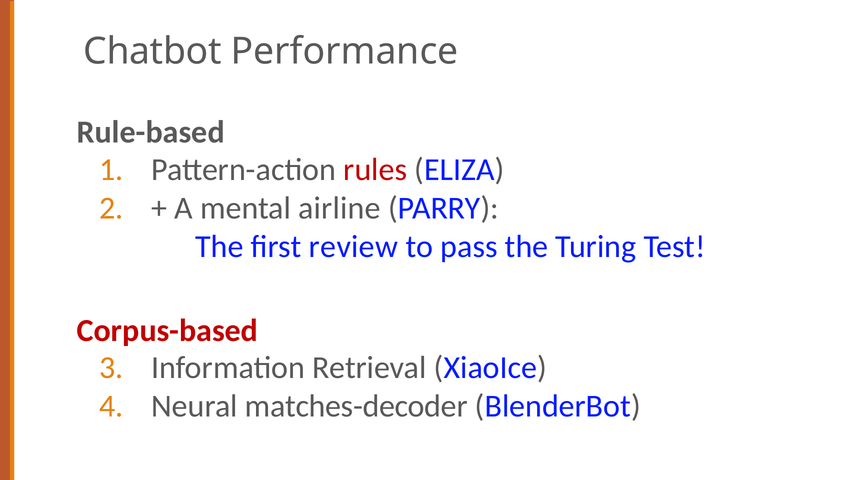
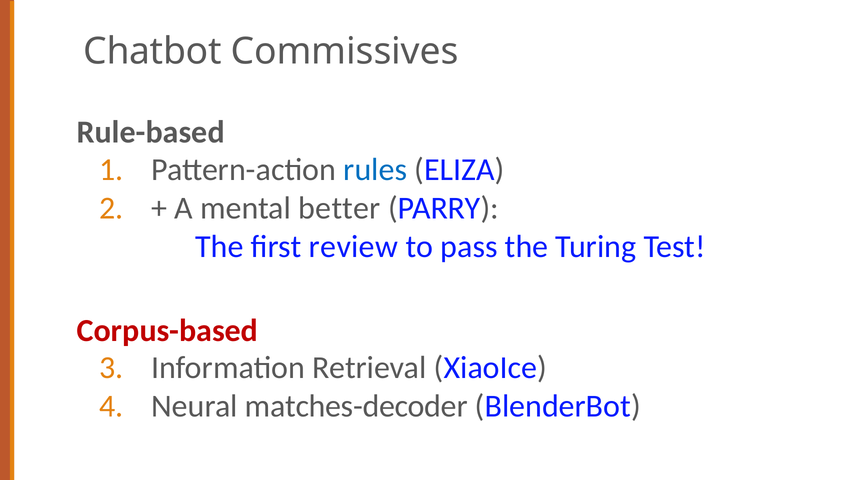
Performance: Performance -> Commissives (345, 52)
rules colour: red -> blue (375, 170)
airline: airline -> better (339, 208)
